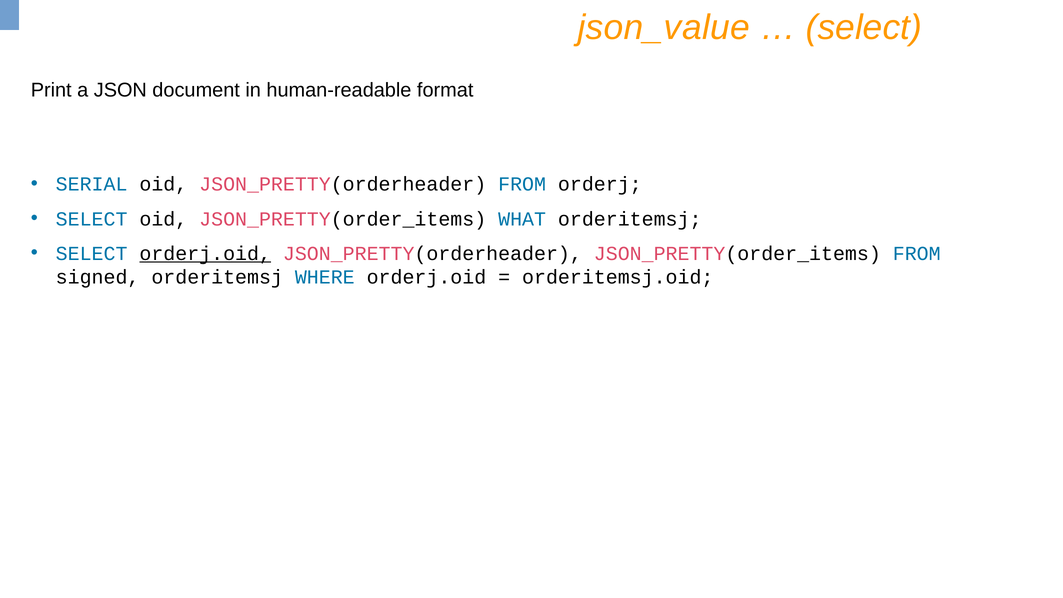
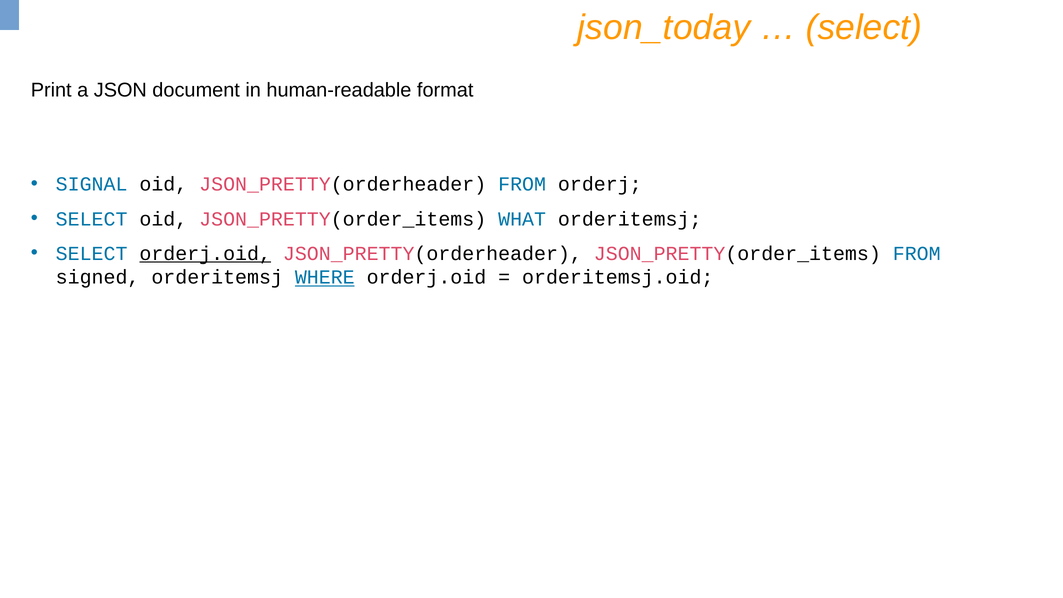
json_value: json_value -> json_today (664, 28)
SERIAL: SERIAL -> SIGNAL (92, 184)
WHERE underline: none -> present (325, 277)
